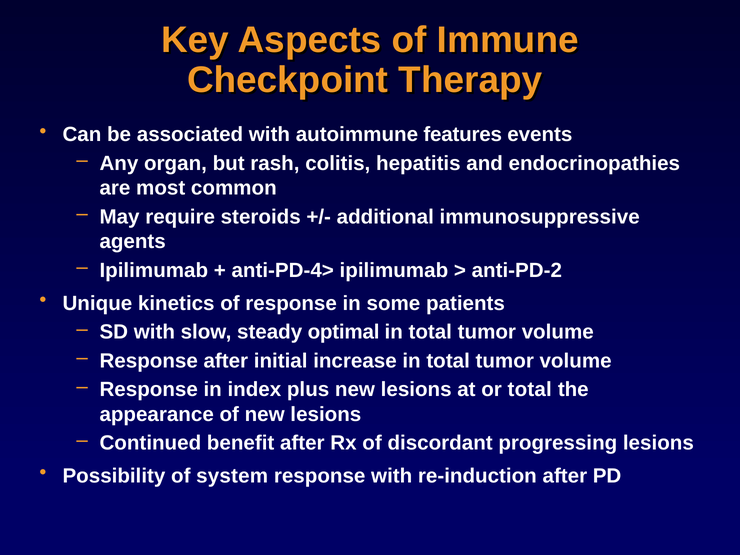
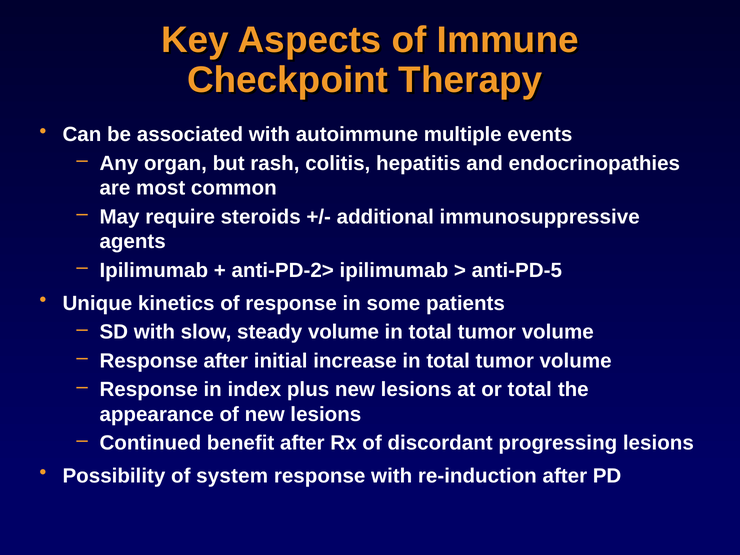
features: features -> multiple (463, 135)
anti-PD-4>: anti-PD-4> -> anti-PD-2> (283, 270)
anti-PD-2: anti-PD-2 -> anti-PD-5 (517, 270)
steady optimal: optimal -> volume (344, 332)
